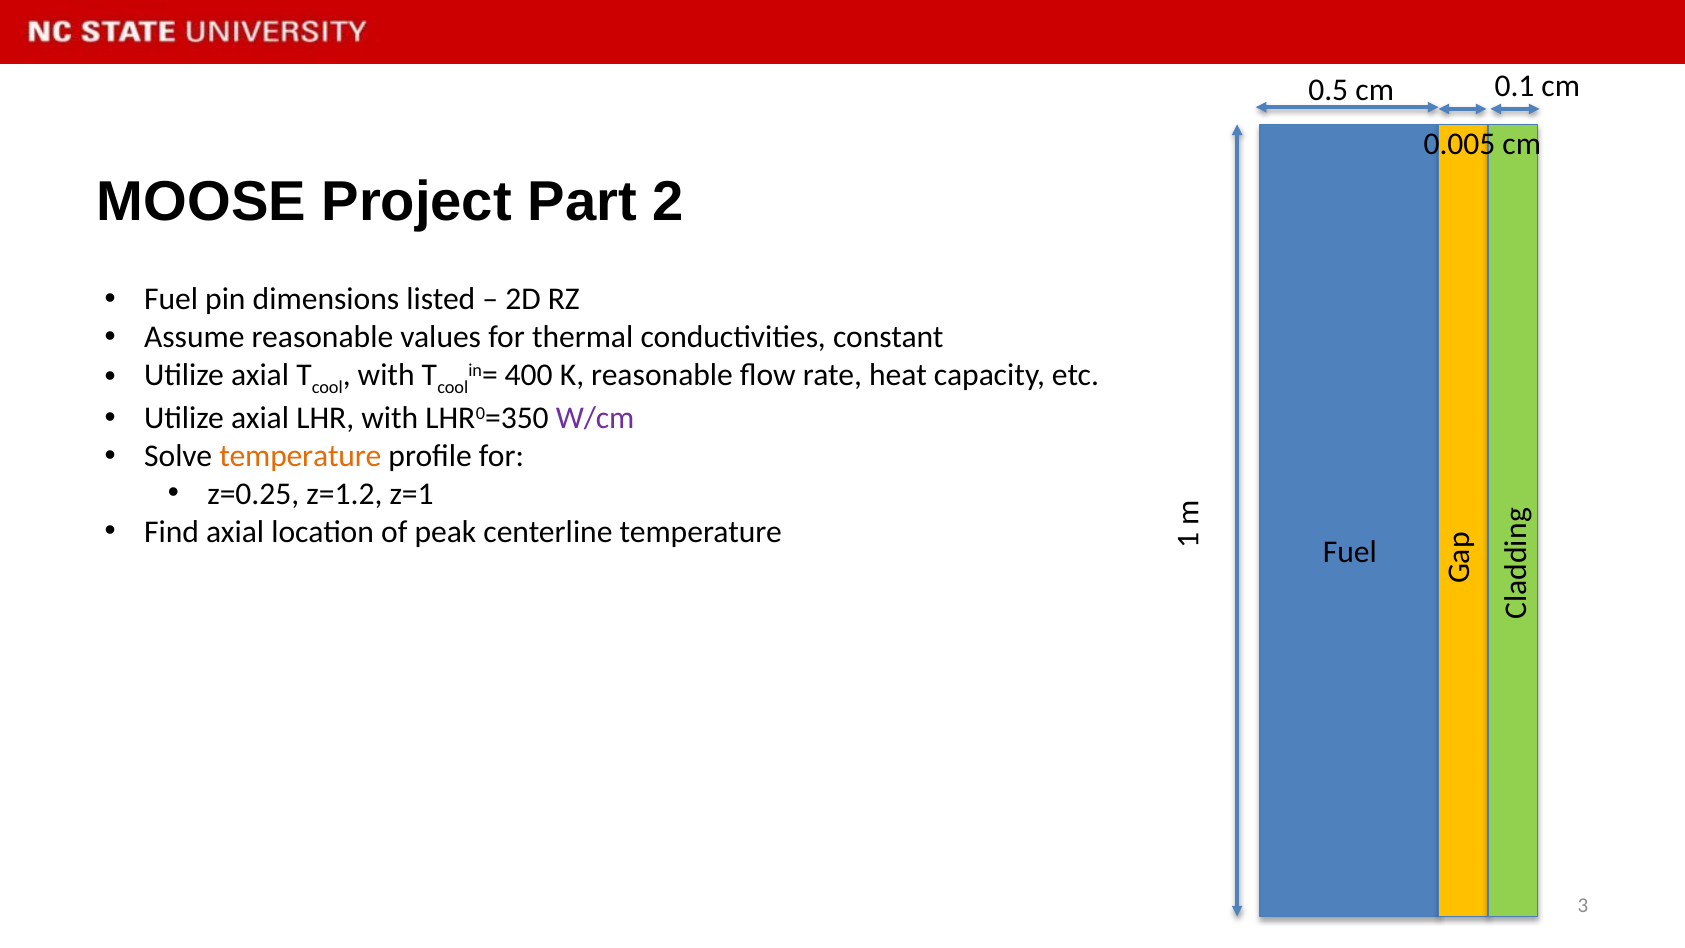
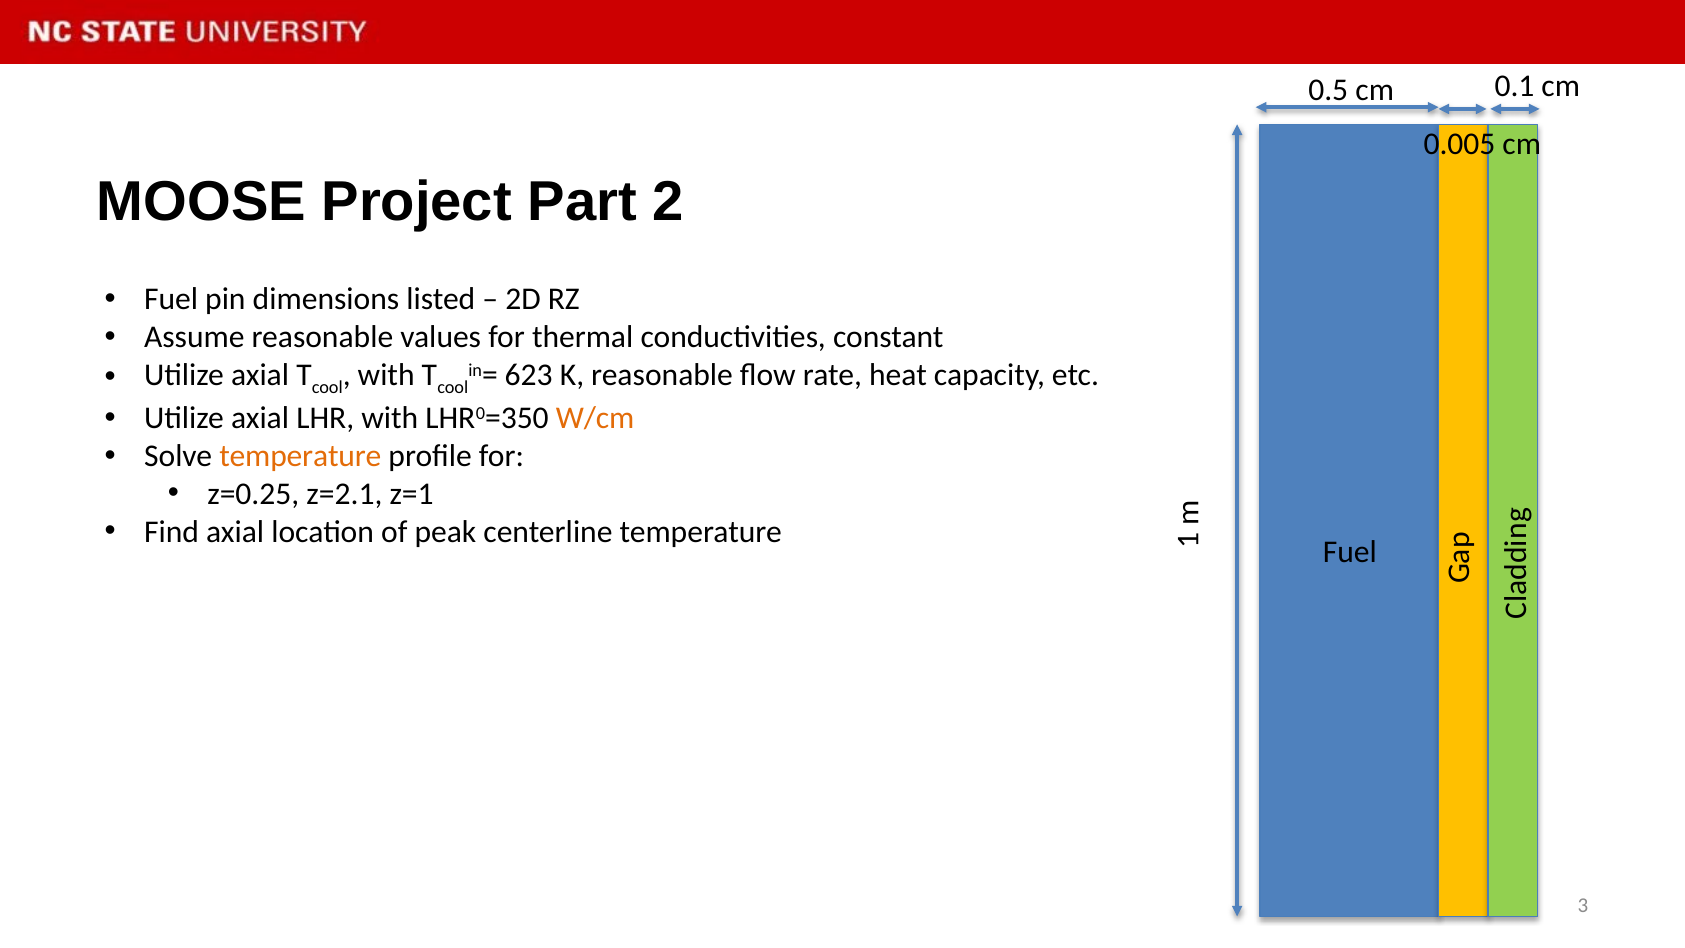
400: 400 -> 623 (529, 375)
W/cm colour: purple -> orange (595, 418)
z=1.2: z=1.2 -> z=2.1 (344, 494)
